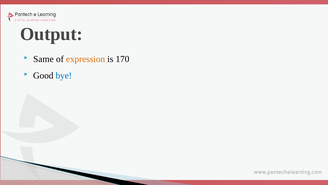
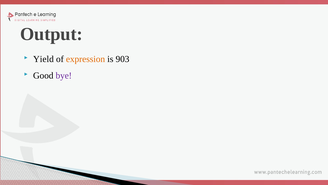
Same: Same -> Yield (43, 59)
170: 170 -> 903 (123, 59)
bye colour: blue -> purple (64, 75)
